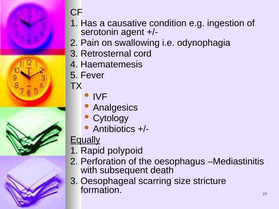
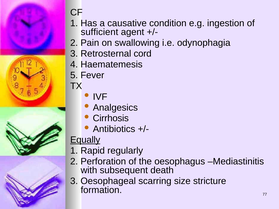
serotonin: serotonin -> sufficient (99, 32)
Cytology: Cytology -> Cirrhosis (111, 118)
polypoid: polypoid -> regularly (125, 151)
